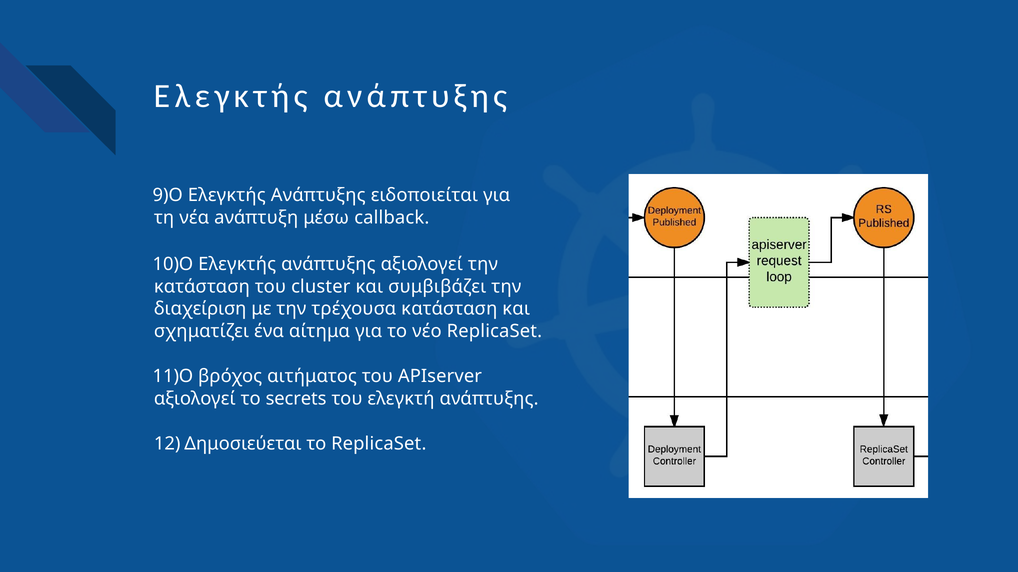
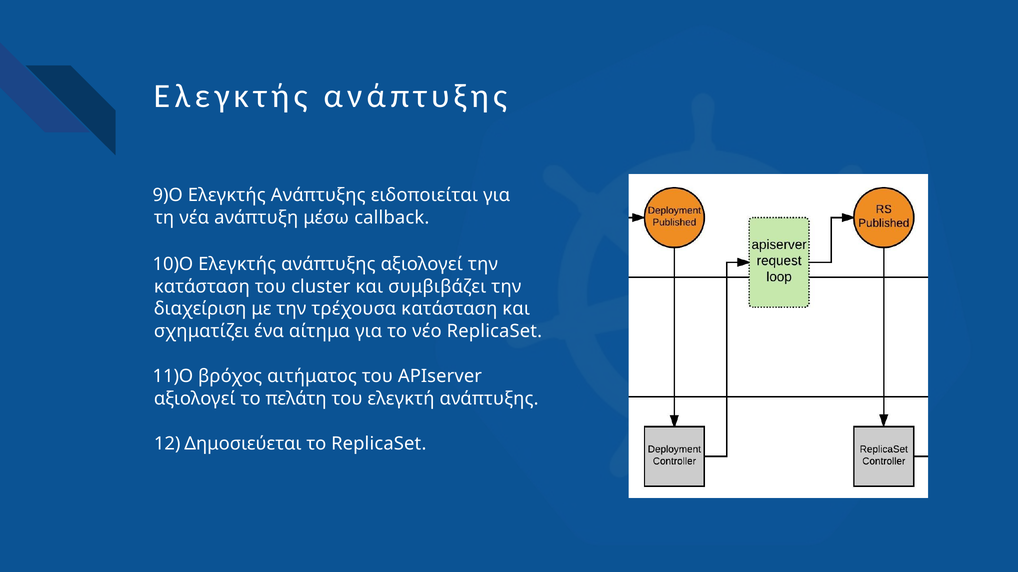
secrets: secrets -> πελάτη (296, 399)
